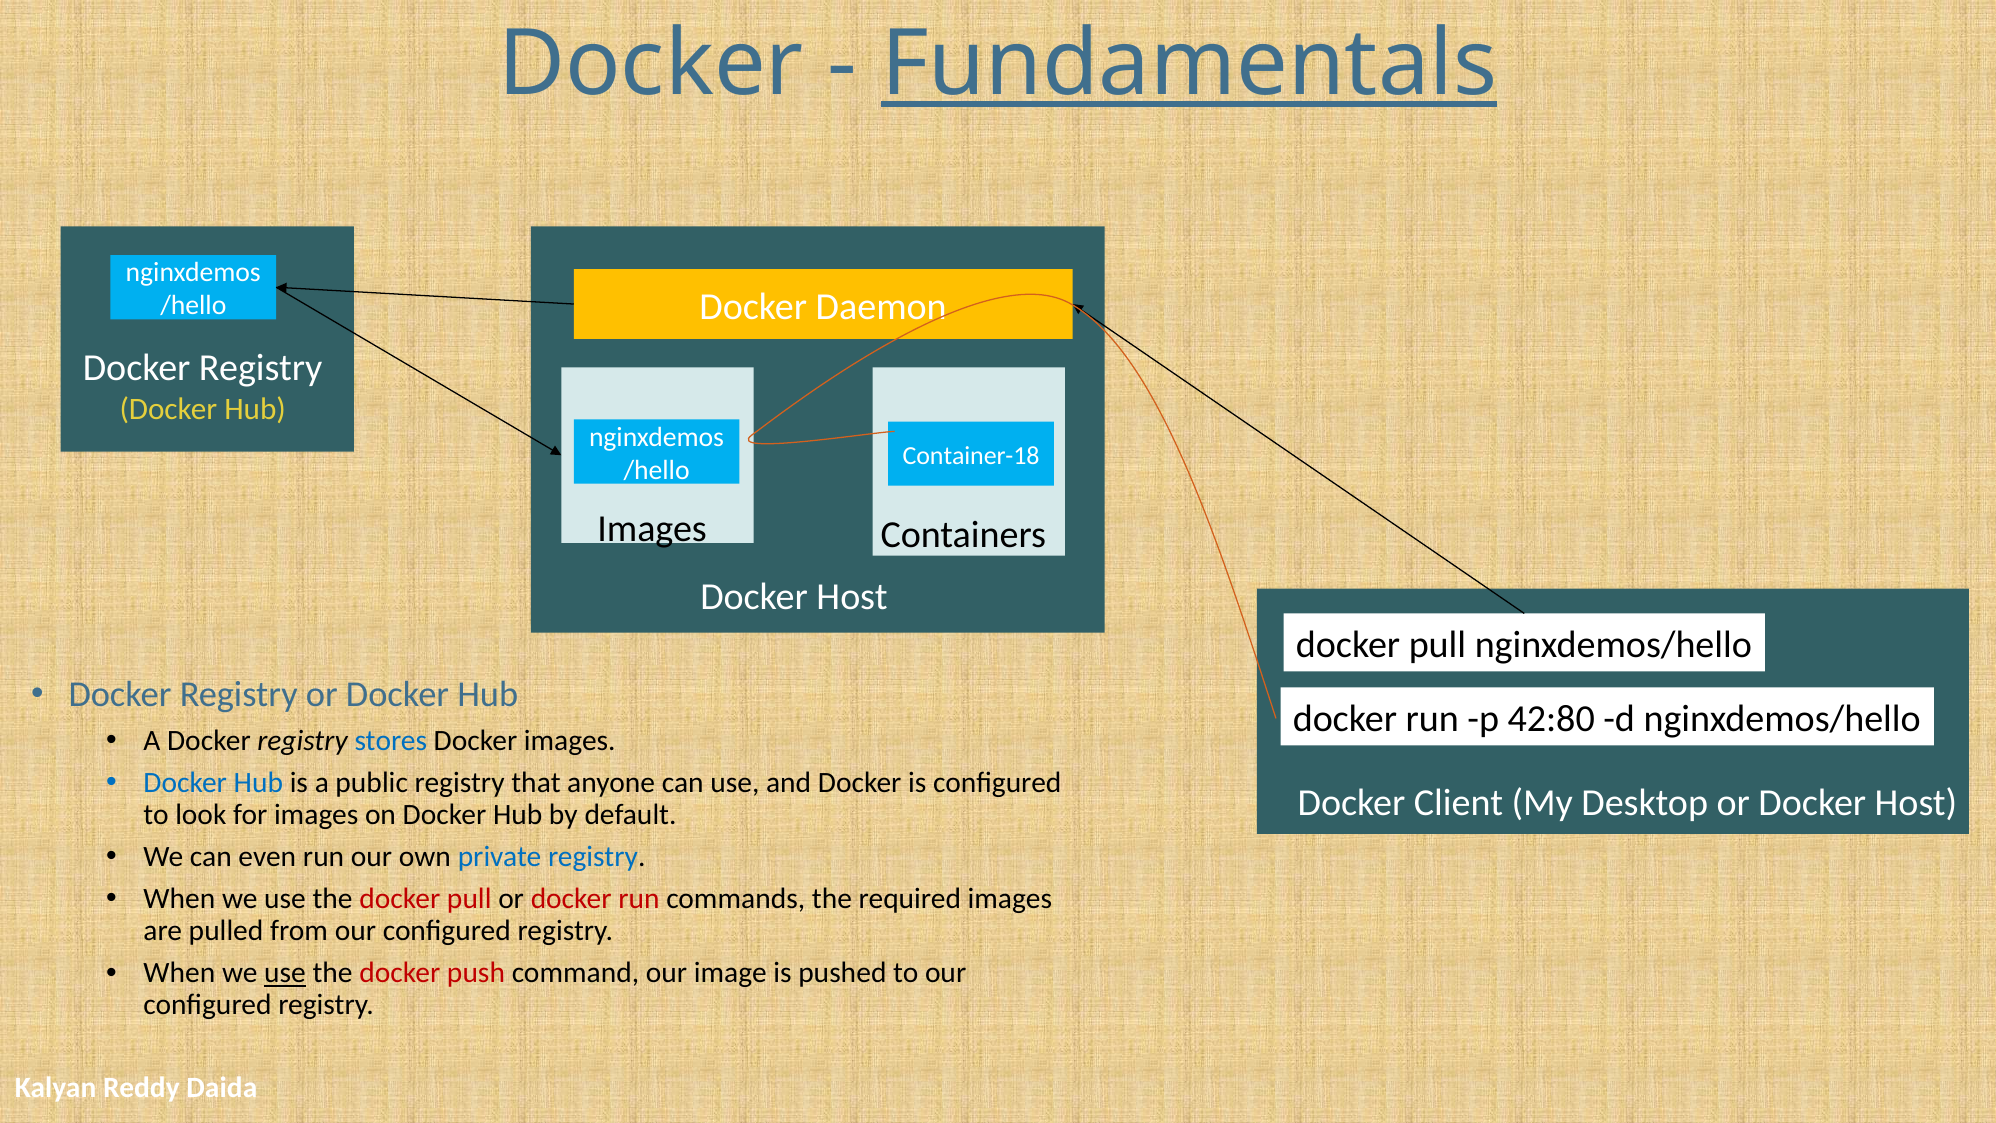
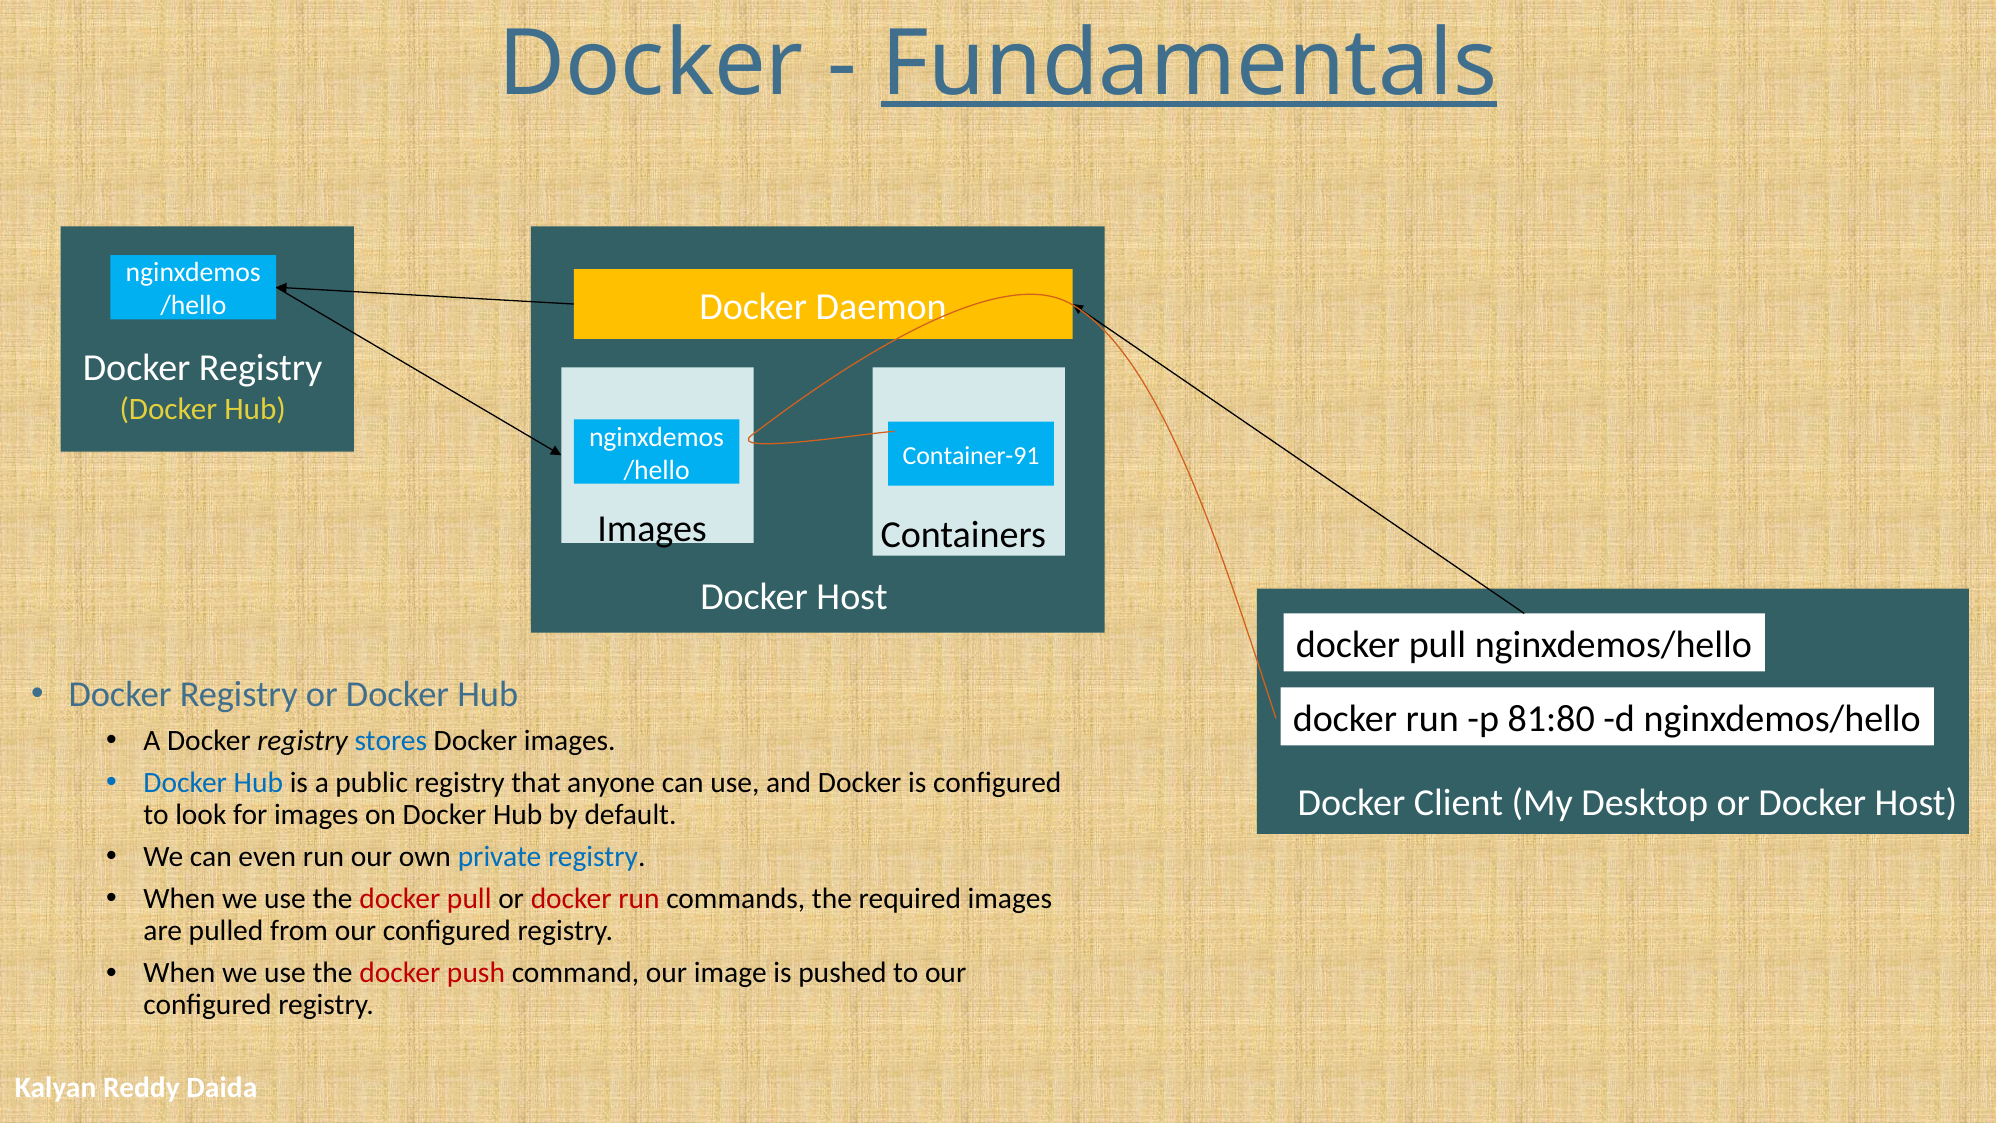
Container-18: Container-18 -> Container-91 (971, 455)
42:80: 42:80 -> 81:80 (1551, 719)
use underline: present -> none (285, 973)
